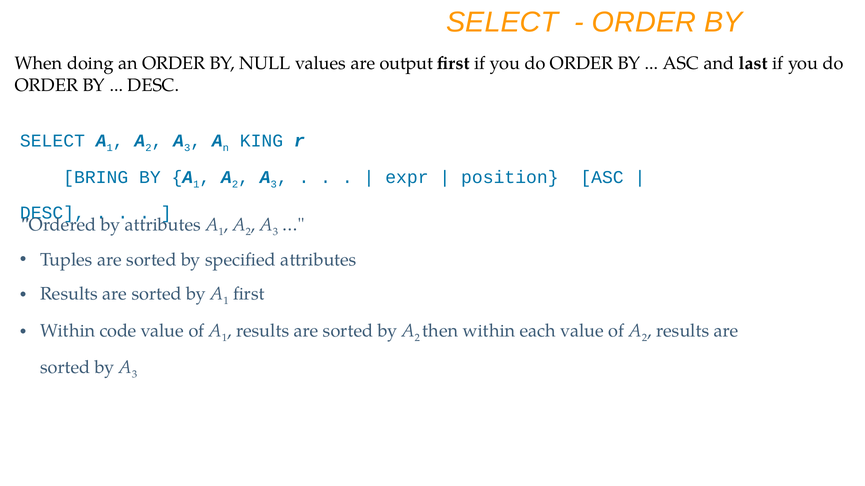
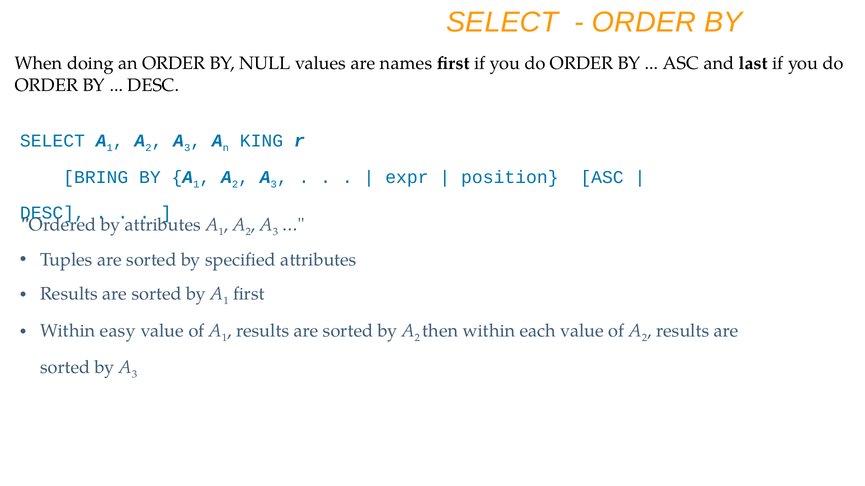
output: output -> names (406, 64)
code: code -> easy (118, 331)
